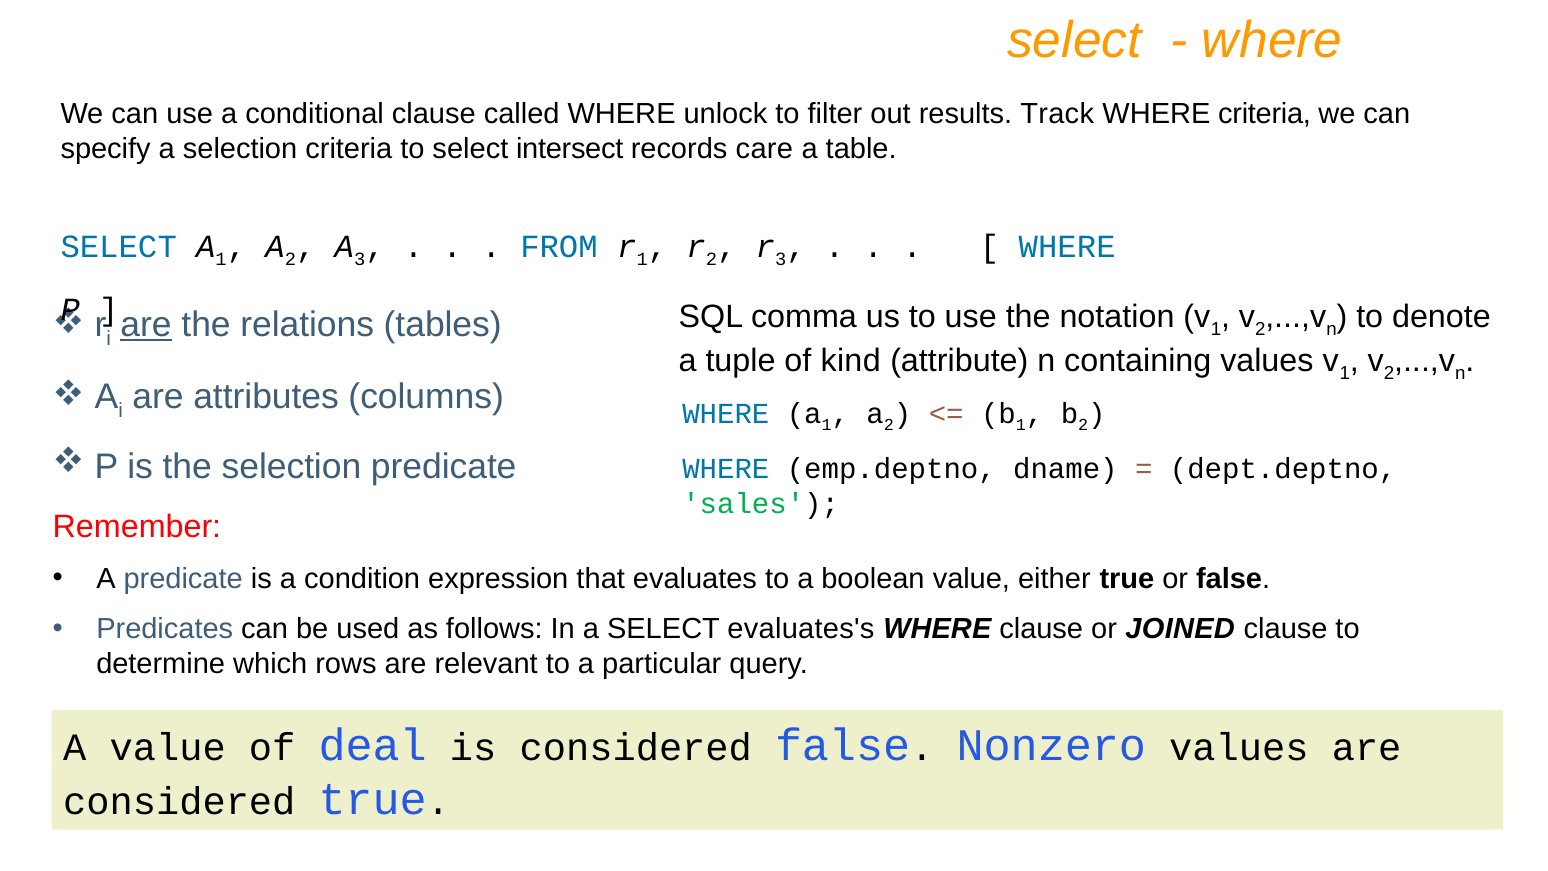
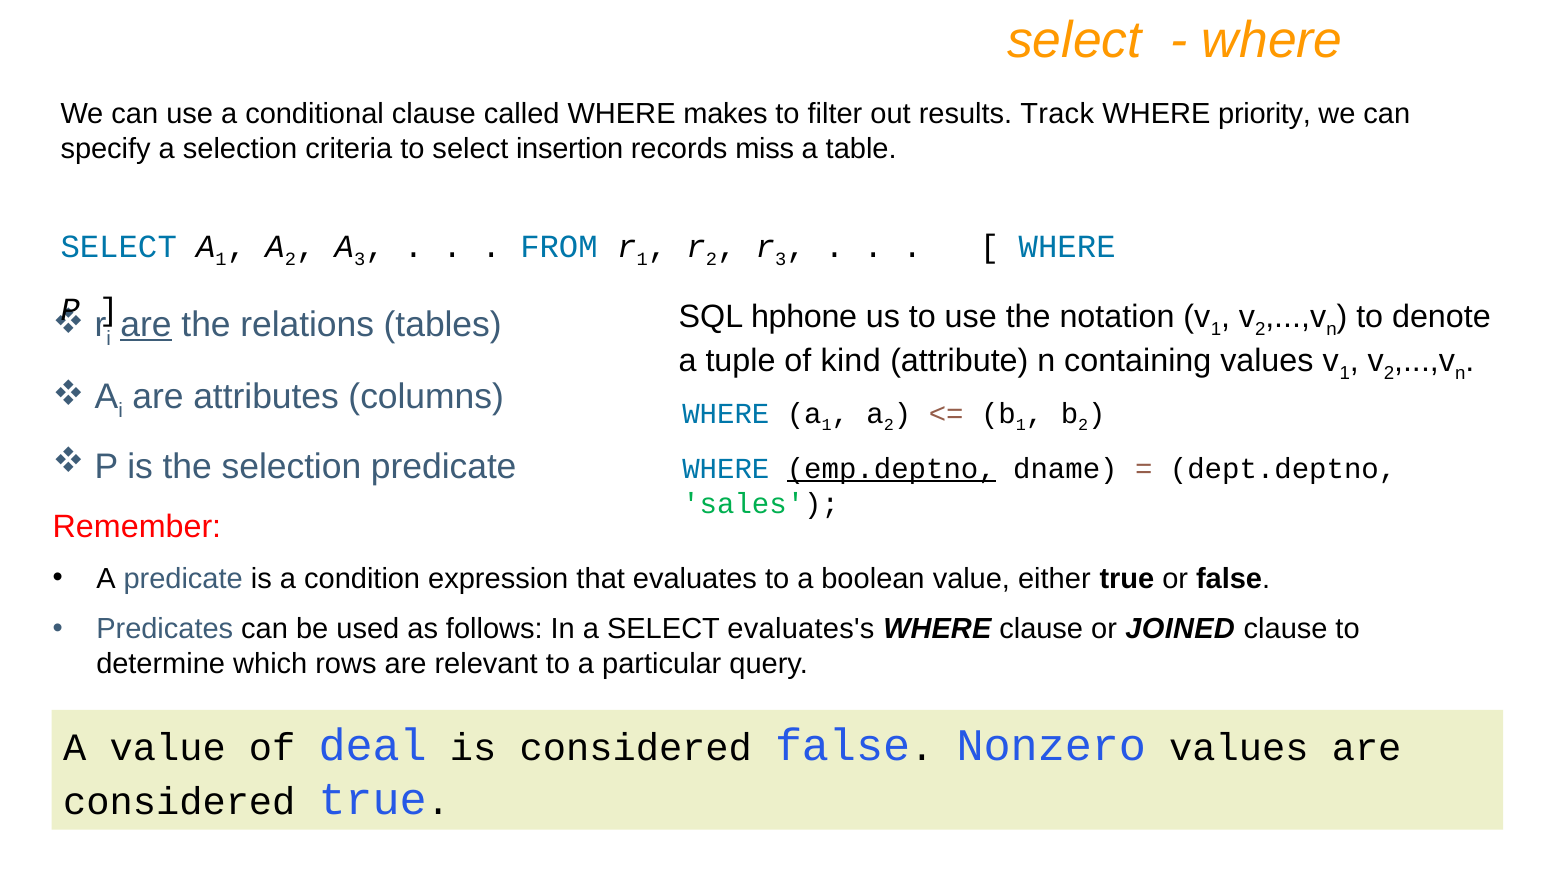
unlock: unlock -> makes (726, 114)
WHERE criteria: criteria -> priority (1265, 114)
intersect: intersect -> insertion (570, 149)
care: care -> miss (765, 149)
comma: comma -> hphone (804, 316)
emp.deptno underline: none -> present (891, 469)
